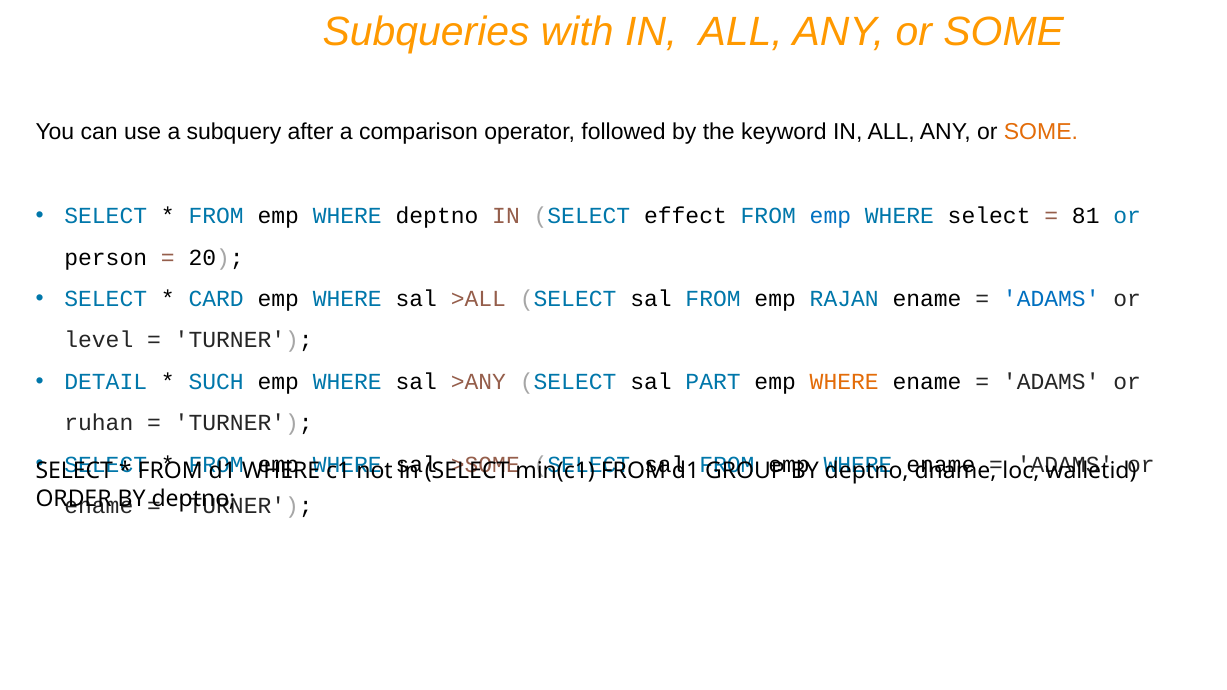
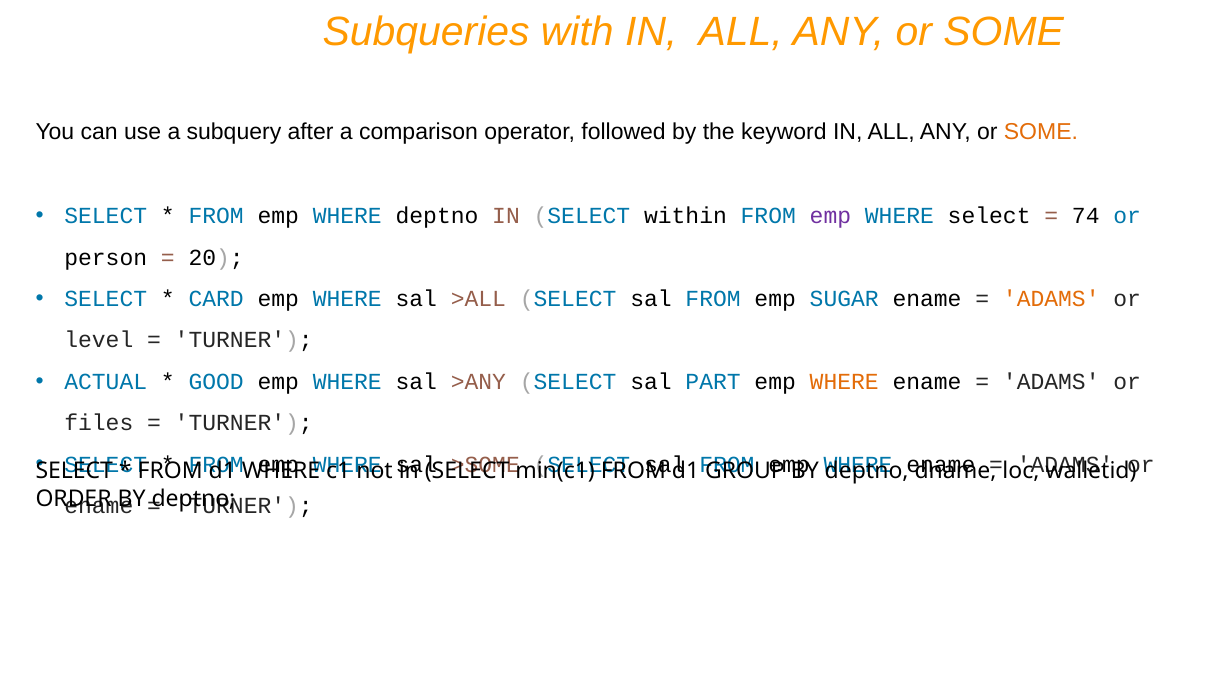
effect: effect -> within (685, 216)
emp colour: blue -> purple (830, 216)
81: 81 -> 74 (1086, 216)
RAJAN: RAJAN -> SUGAR (844, 299)
ADAMS colour: blue -> orange (1051, 299)
DETAIL: DETAIL -> ACTUAL (106, 382)
SUCH: SUCH -> GOOD (216, 382)
ruhan: ruhan -> files (99, 423)
